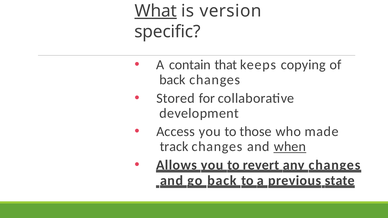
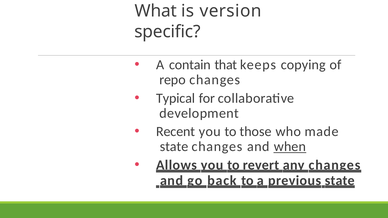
What underline: present -> none (156, 11)
back: back -> repo (172, 80)
Stored: Stored -> Typical (176, 98)
Access: Access -> Recent (176, 132)
track: track -> state (174, 147)
